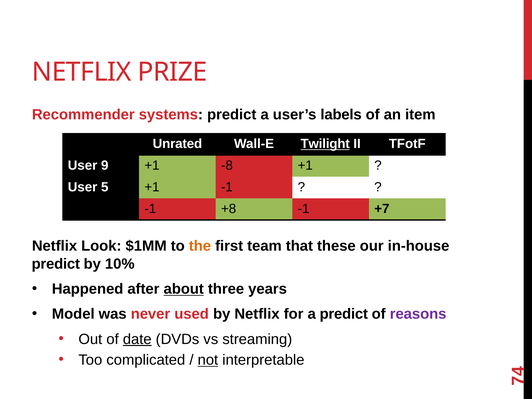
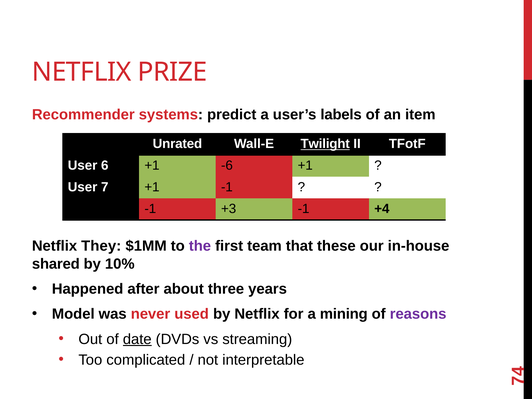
9: 9 -> 6 (105, 166)
-8: -8 -> -6 (227, 166)
User 5: 5 -> 7 (105, 187)
+8: +8 -> +3 (229, 209)
+7: +7 -> +4 (382, 209)
Look: Look -> They (101, 246)
the colour: orange -> purple (200, 246)
predict: predict -> shared (56, 264)
about underline: present -> none (184, 289)
a predict: predict -> mining (344, 314)
not underline: present -> none (208, 360)
